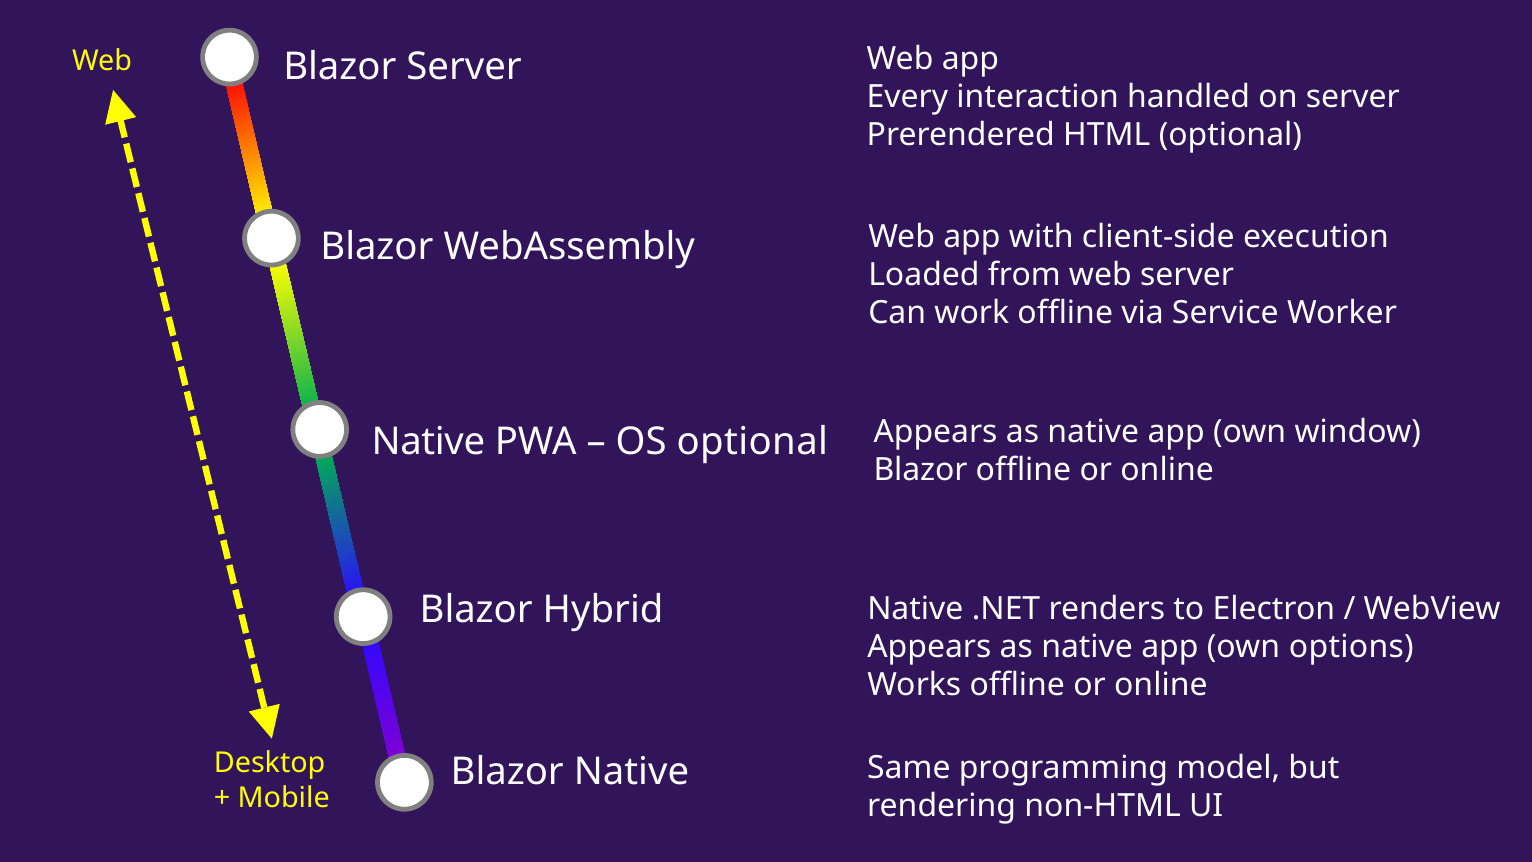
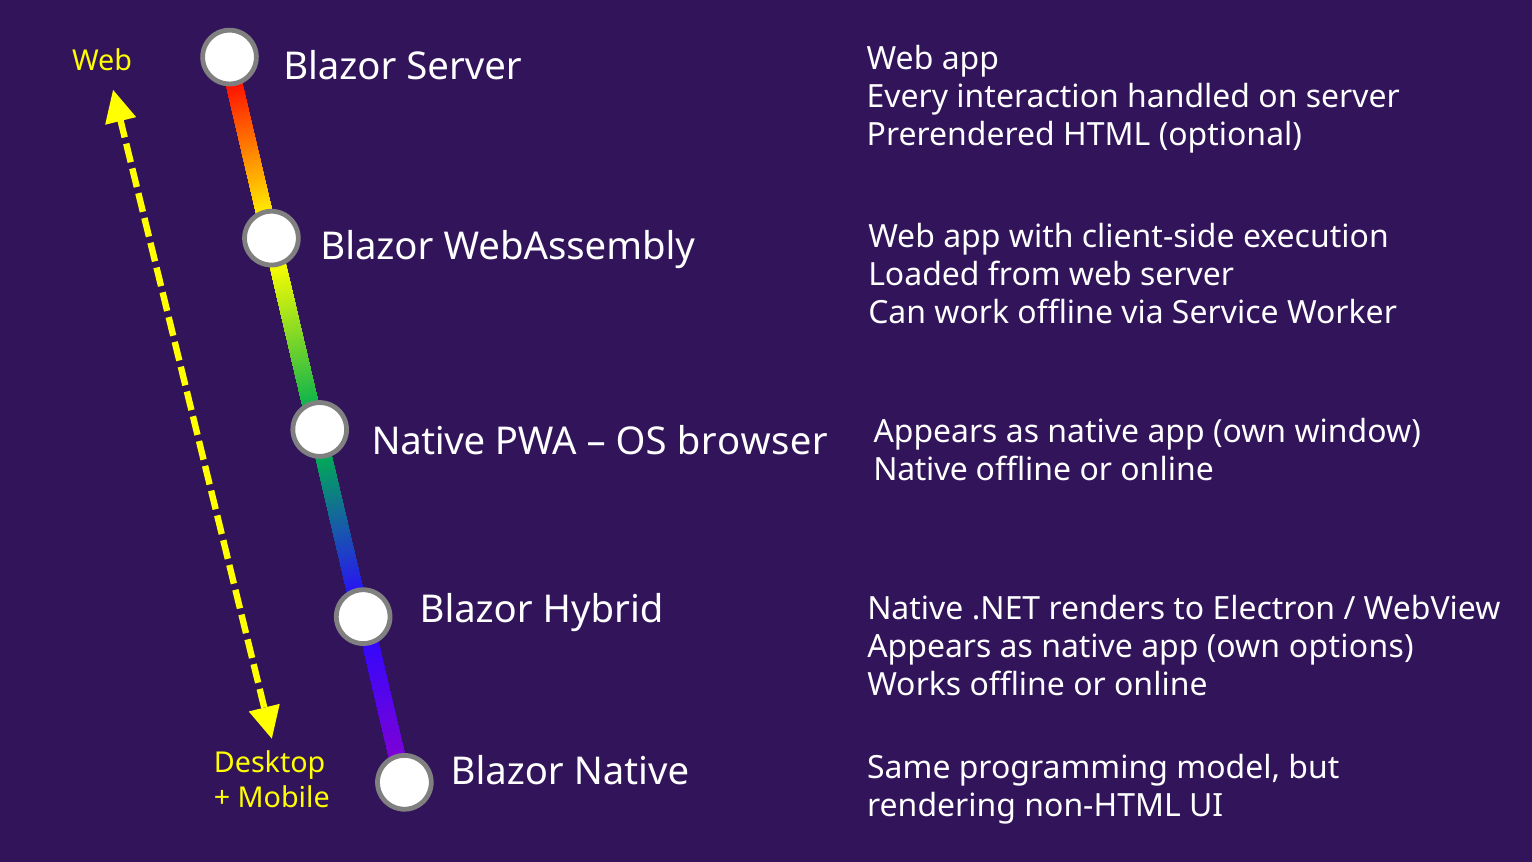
OS optional: optional -> browser (752, 442)
Blazor: Blazor -> Native (921, 470)
